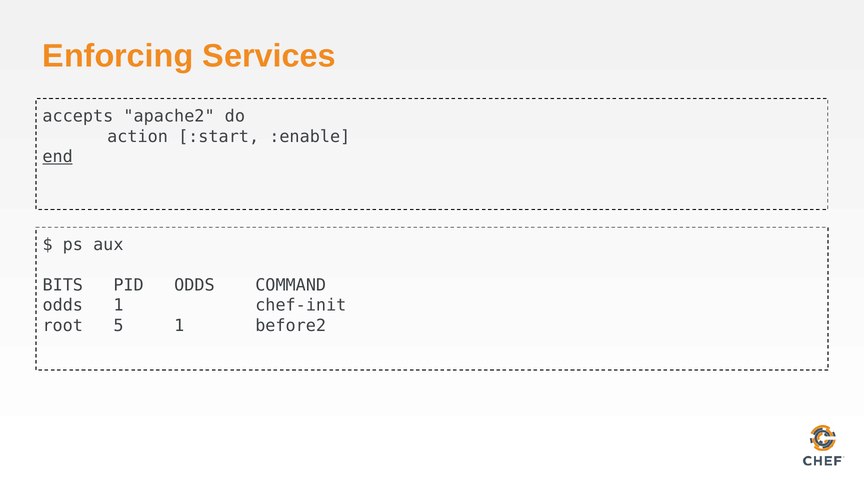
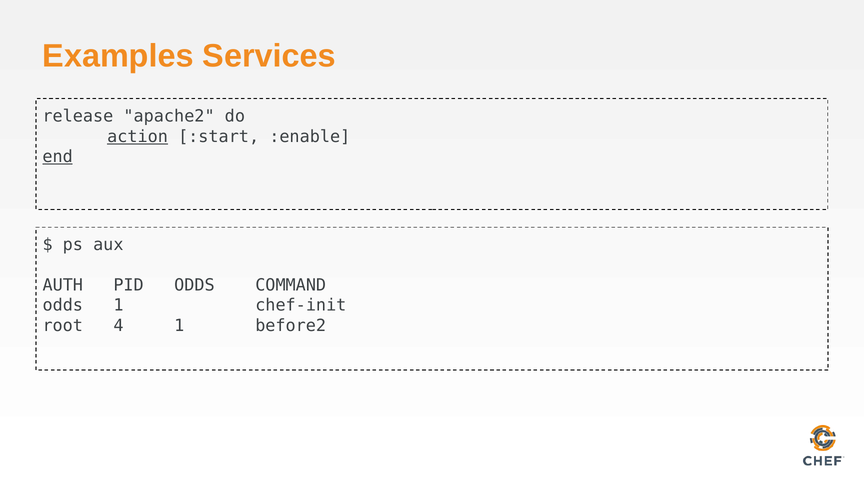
Enforcing: Enforcing -> Examples (118, 56)
accepts: accepts -> release (78, 116)
action underline: none -> present (138, 137)
BITS: BITS -> AUTH (63, 285)
5: 5 -> 4 (118, 326)
